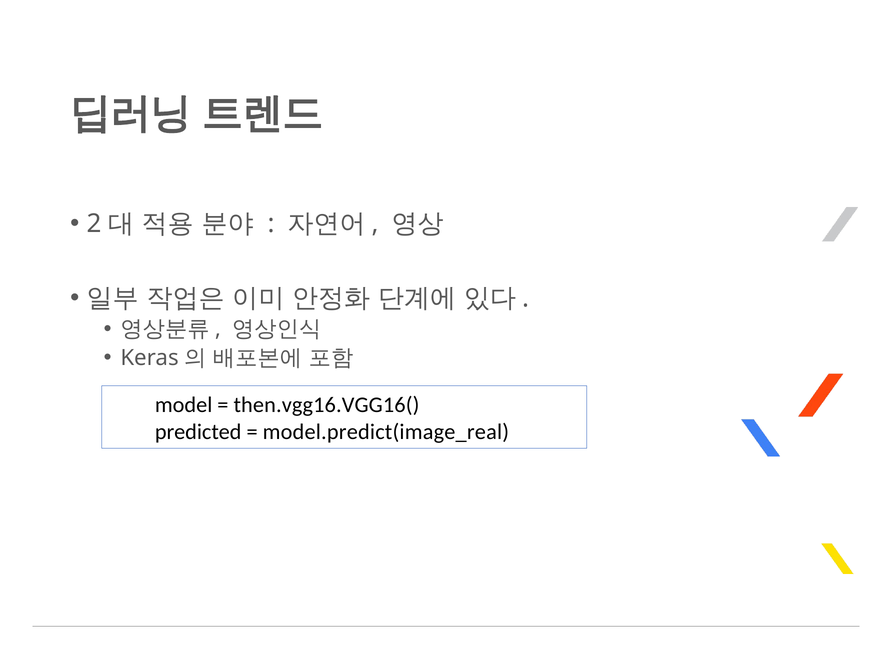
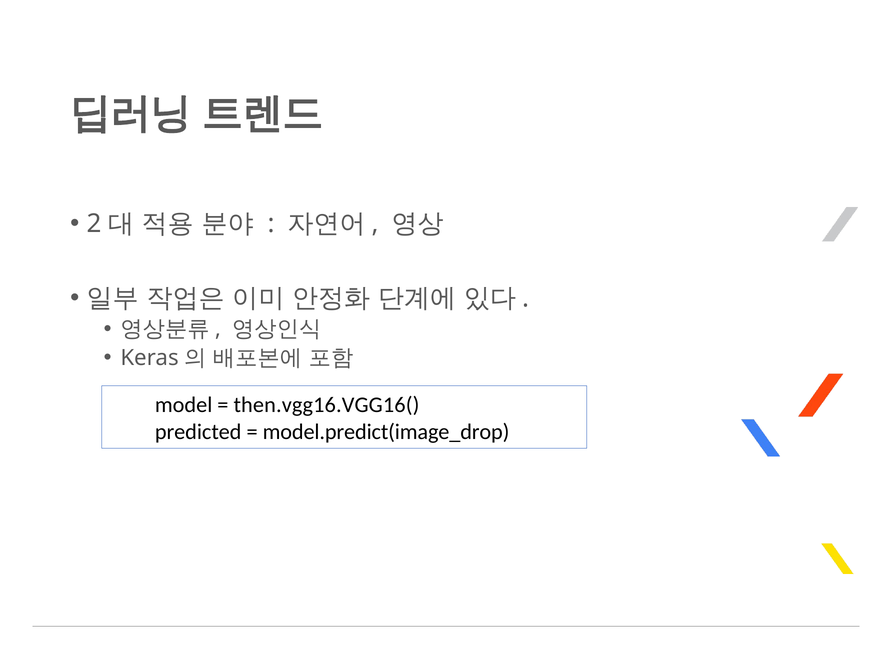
model.predict(image_real: model.predict(image_real -> model.predict(image_drop (386, 432)
